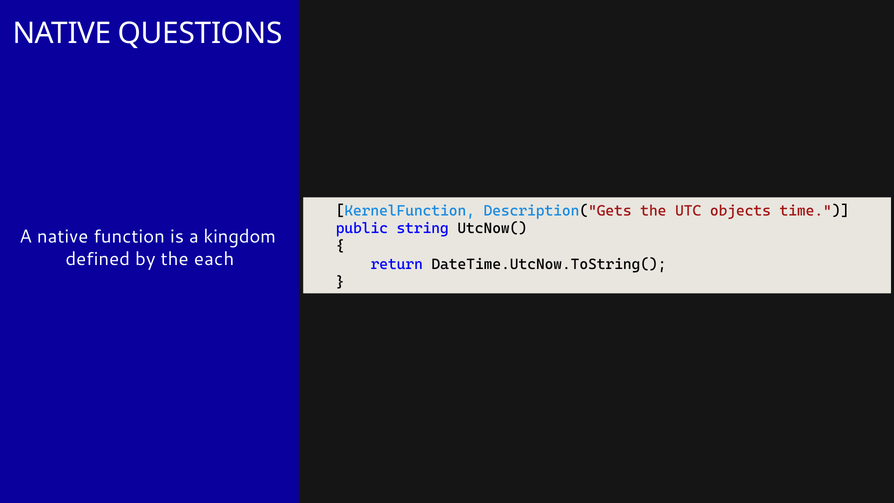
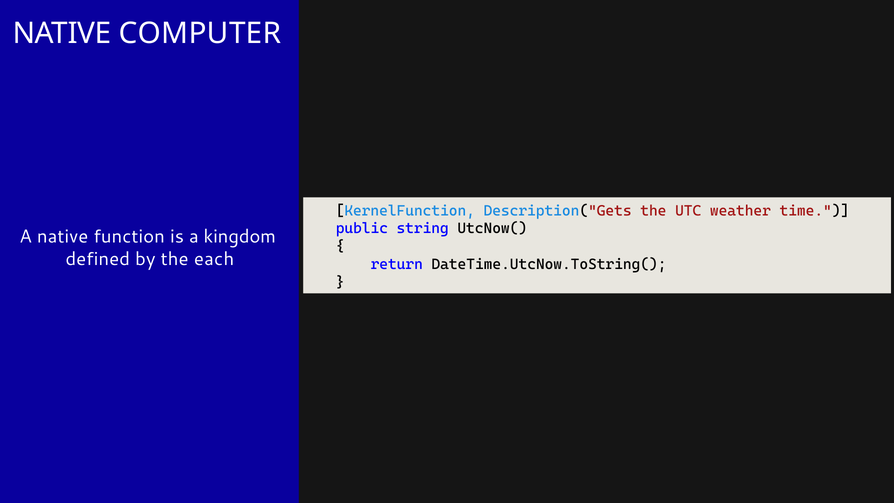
QUESTIONS: QUESTIONS -> COMPUTER (200, 33)
objects: objects -> weather (740, 211)
